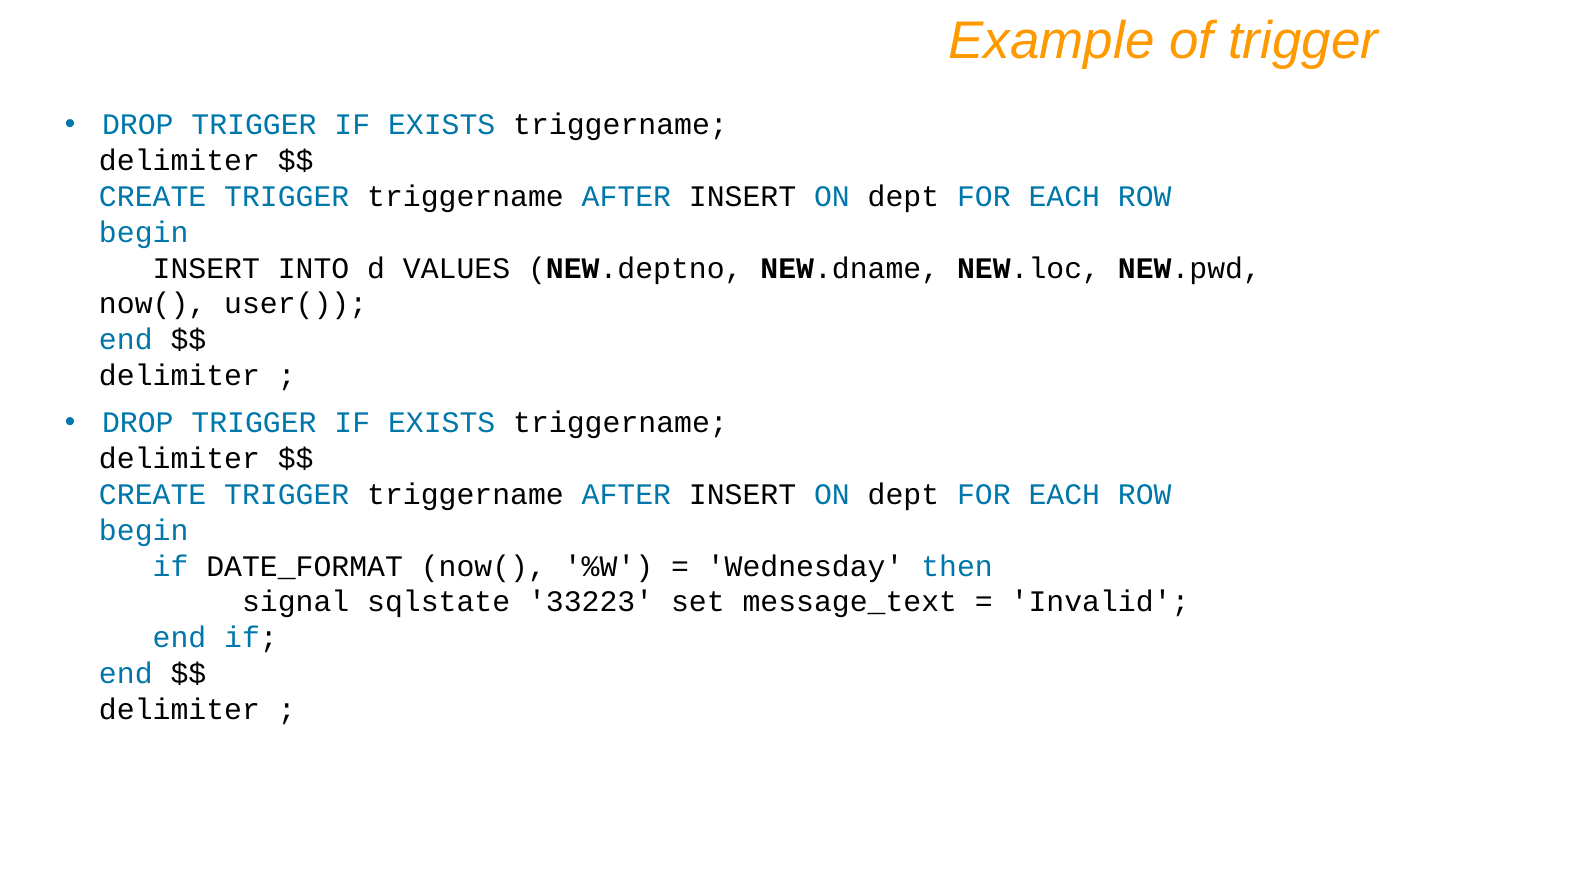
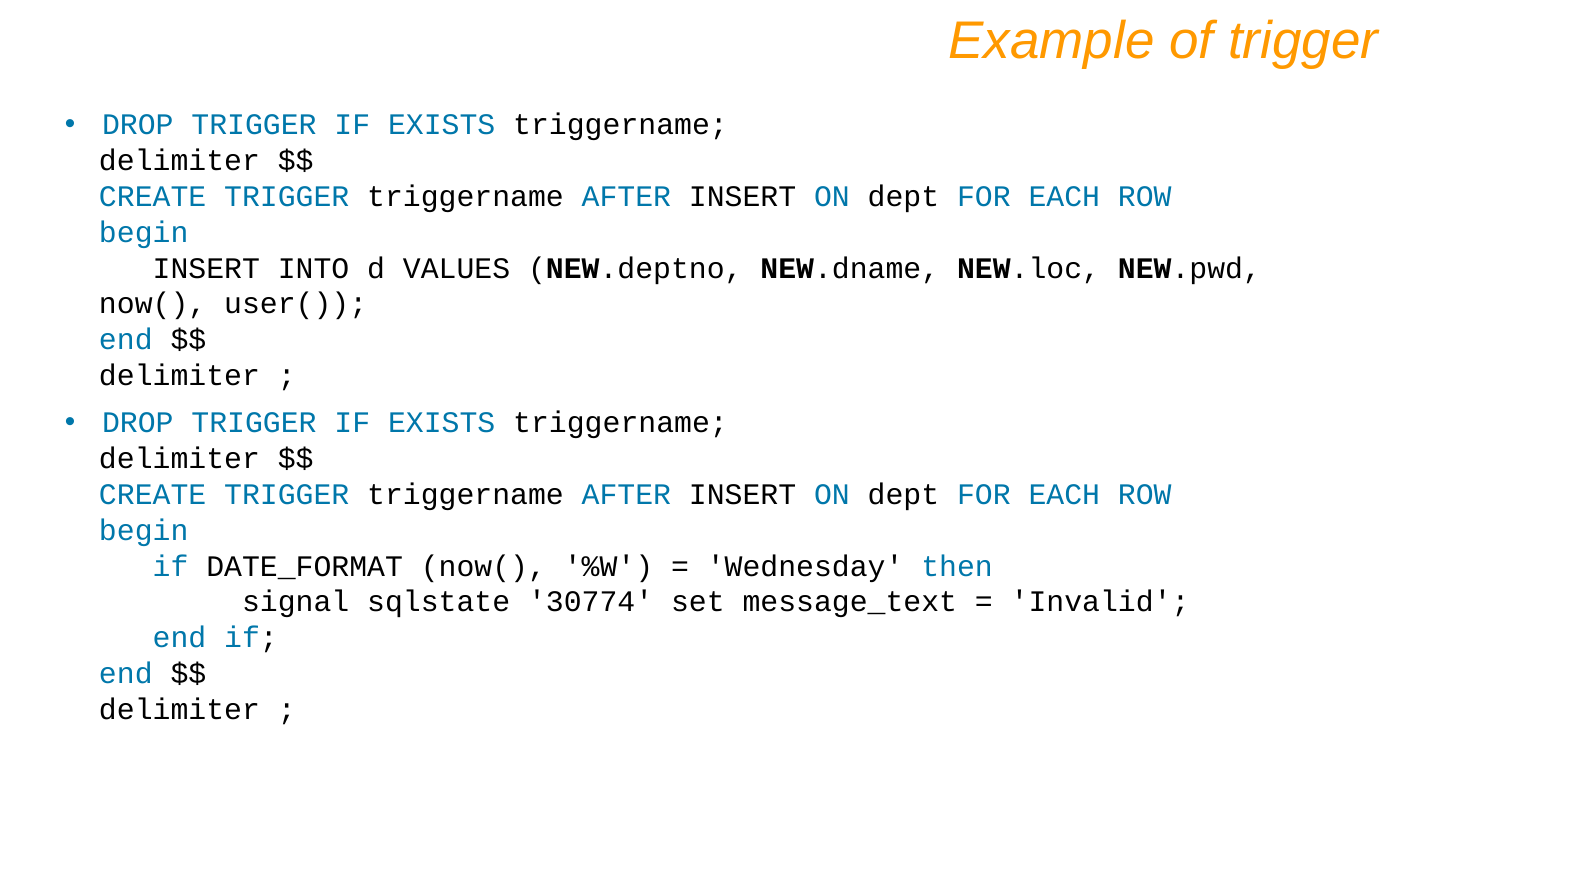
33223: 33223 -> 30774 (591, 602)
